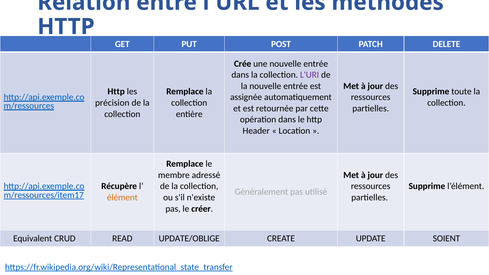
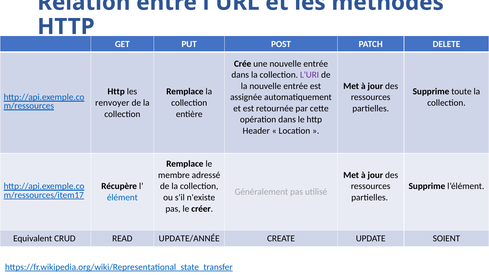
précision: précision -> renvoyer (112, 103)
élément colour: orange -> blue (122, 198)
UPDATE/OBLIGE: UPDATE/OBLIGE -> UPDATE/ANNÉE (189, 239)
